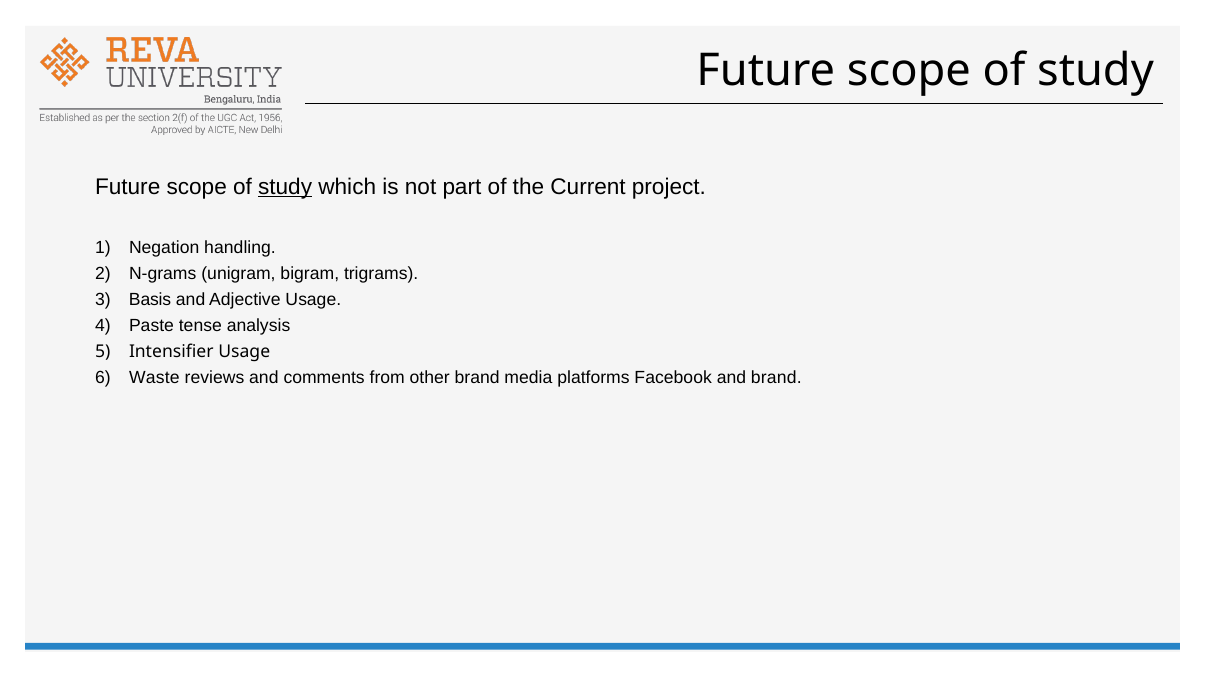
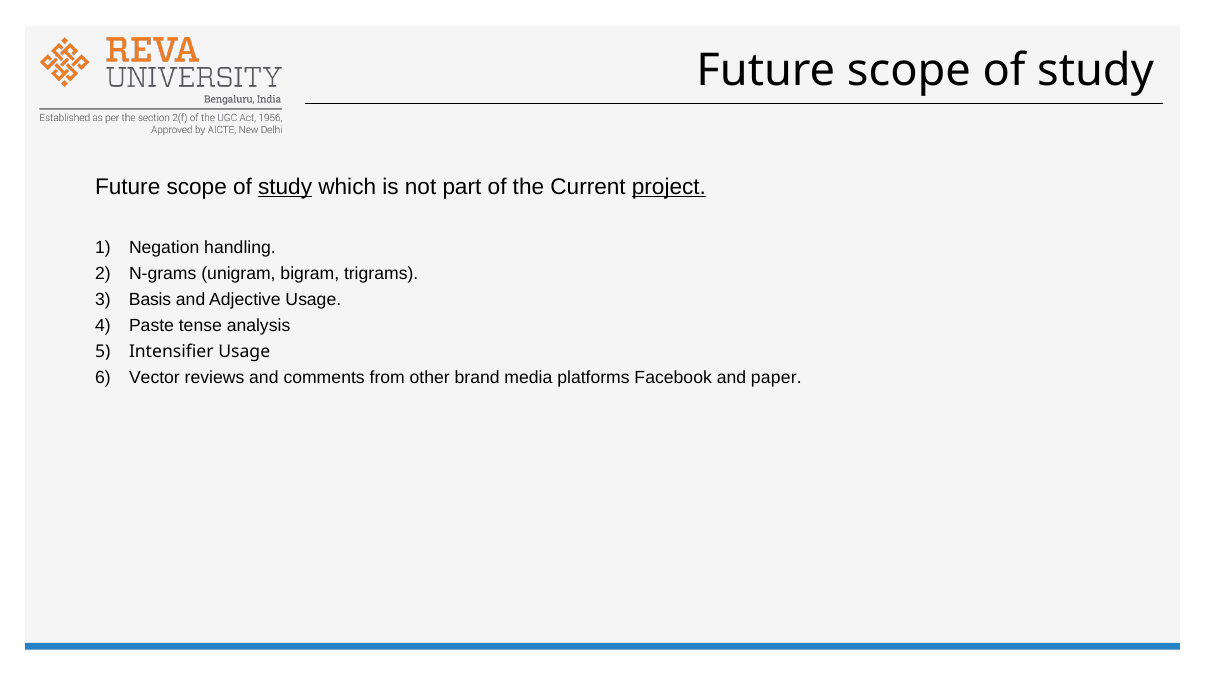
project underline: none -> present (669, 187)
Waste: Waste -> Vector (154, 377)
and brand: brand -> paper (776, 377)
